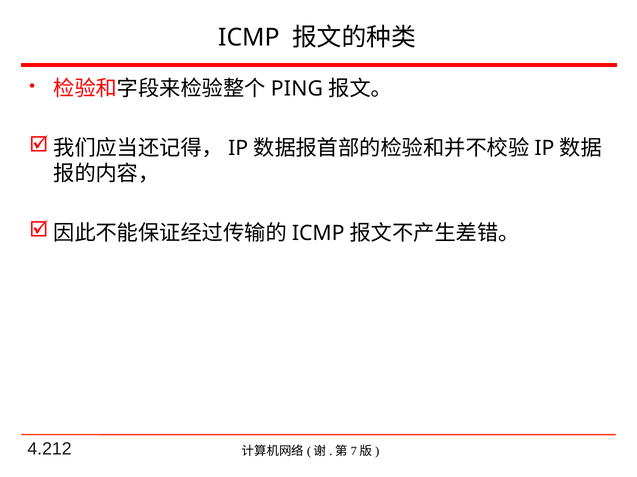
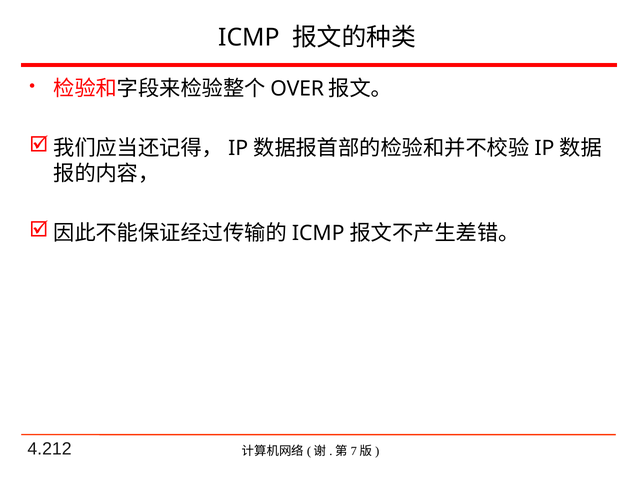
PING: PING -> OVER (297, 89)
